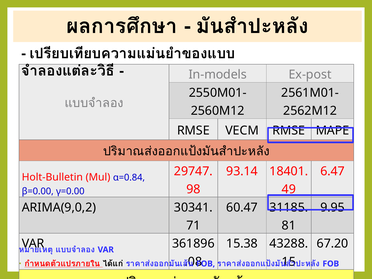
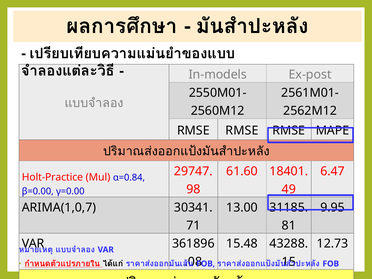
VECM: VECM -> RMSE (242, 130)
93.14: 93.14 -> 61.60 (242, 171)
Holt-Bulletin: Holt-Bulletin -> Holt-Practice (52, 177)
ARIMA(9,0,2: ARIMA(9,0,2 -> ARIMA(1,0,7 (59, 207)
60.47: 60.47 -> 13.00 (242, 207)
15.38: 15.38 -> 15.48 (242, 244)
67.20: 67.20 -> 12.73 (333, 244)
